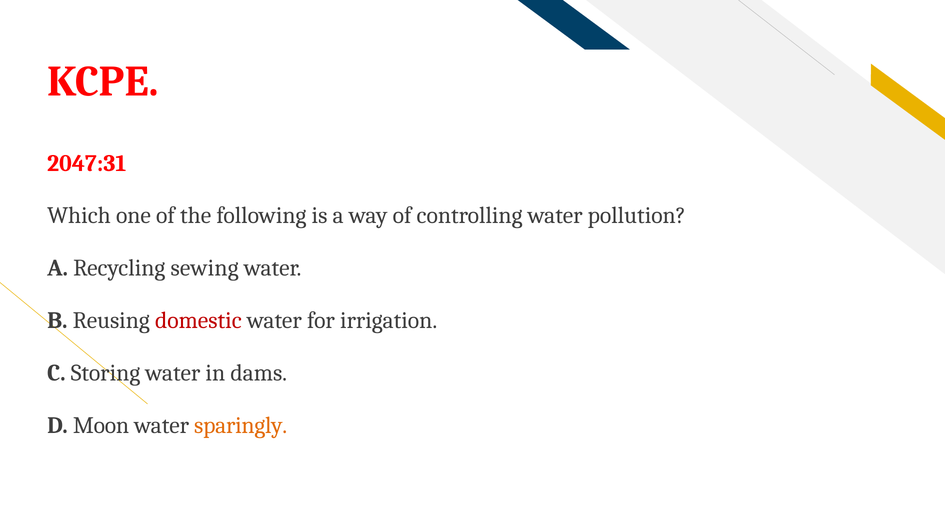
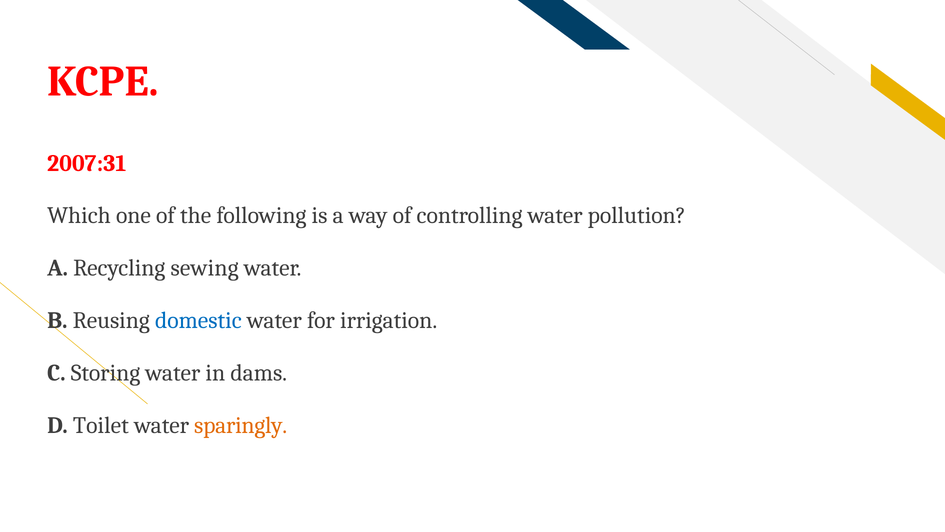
2047:31: 2047:31 -> 2007:31 (87, 163)
domestic colour: red -> blue (198, 320)
Moon: Moon -> Toilet (101, 425)
